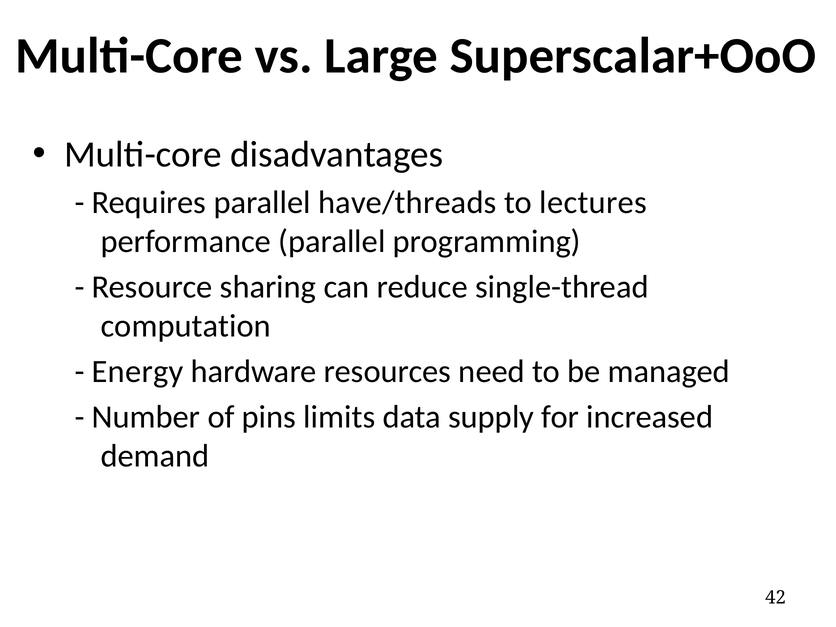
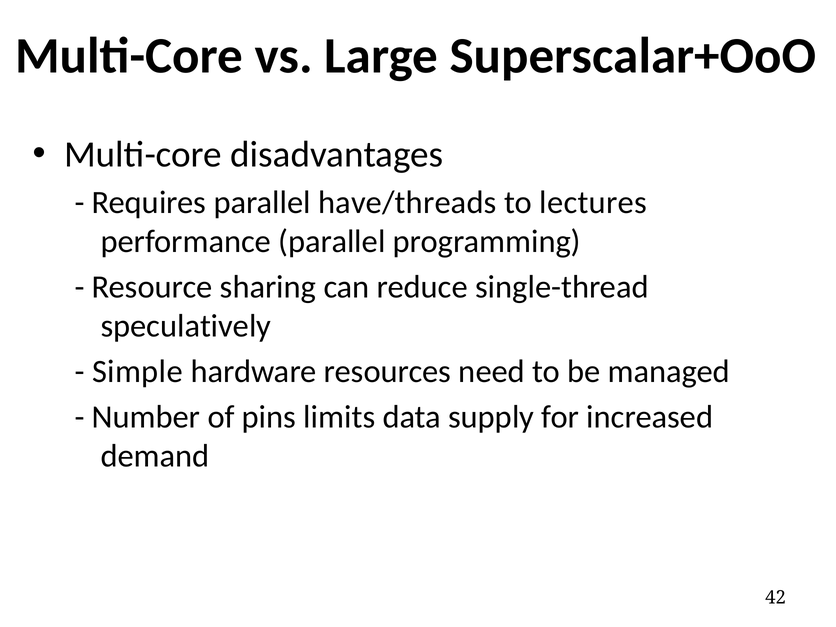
computation: computation -> speculatively (186, 326)
Energy: Energy -> Simple (137, 372)
